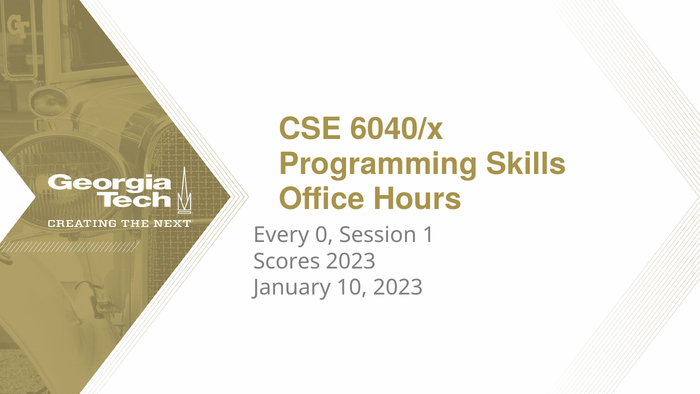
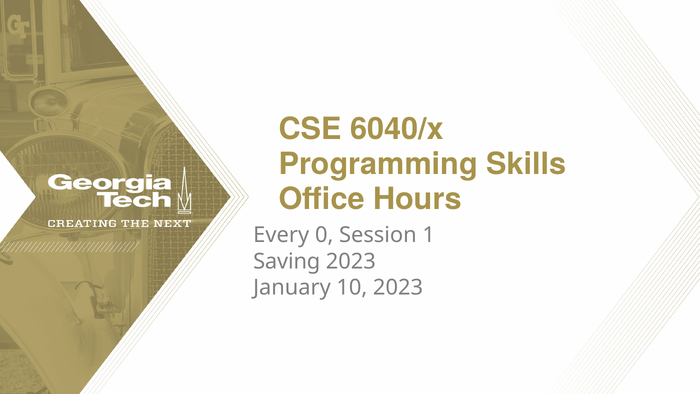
Scores: Scores -> Saving (287, 261)
